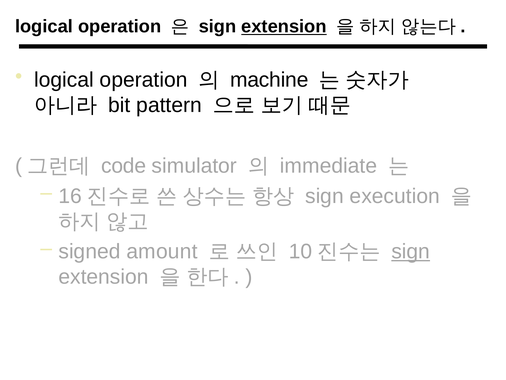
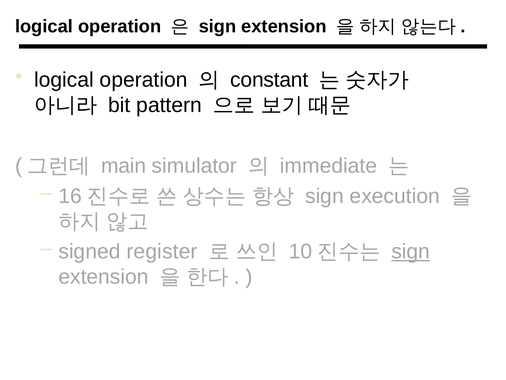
extension underline: present -> none (284, 27)
machine: machine -> constant (269, 80)
code: code -> main (124, 166)
amount: amount -> register (162, 251)
